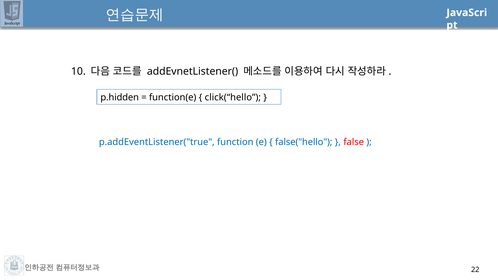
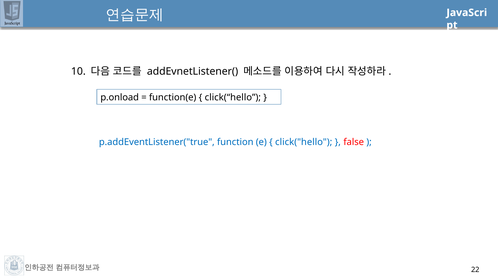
p.hidden: p.hidden -> p.onload (120, 98)
false("hello: false("hello -> click("hello (304, 142)
